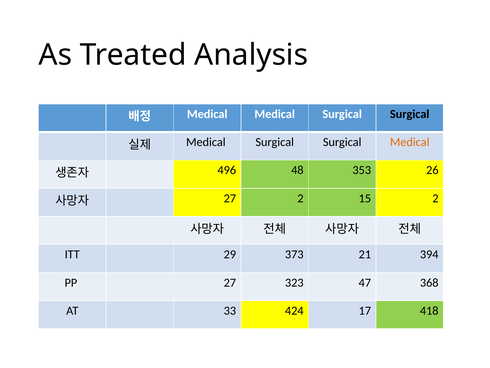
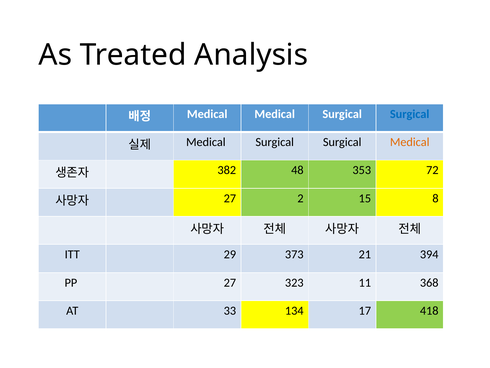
Surgical colour: black -> blue (410, 114)
496: 496 -> 382 (227, 170)
26: 26 -> 72 (432, 170)
15 2: 2 -> 8 (435, 198)
47: 47 -> 11 (365, 282)
424: 424 -> 134 (294, 310)
